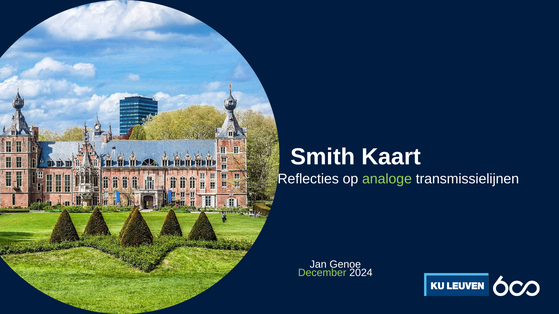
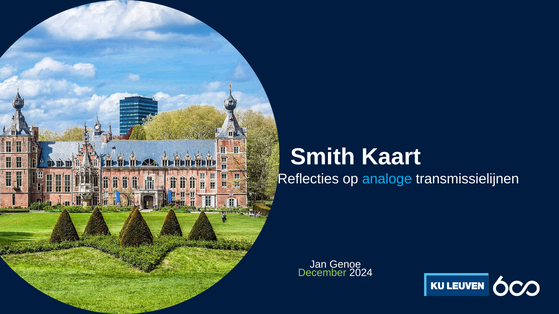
analoge colour: light green -> light blue (387, 179)
